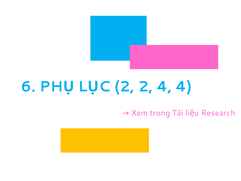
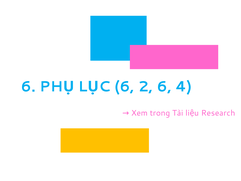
2: 2 -> 6 (124, 86)
2 4: 4 -> 6 (164, 86)
